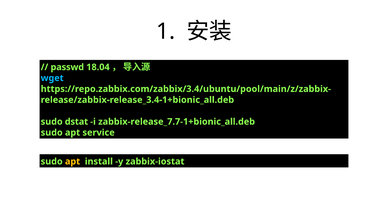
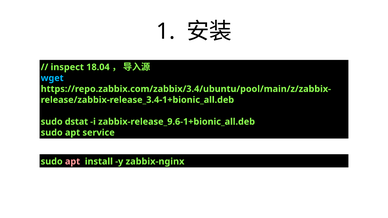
passwd: passwd -> inspect (67, 67)
zabbix-release_7.7-1+bionic_all.deb: zabbix-release_7.7-1+bionic_all.deb -> zabbix-release_9.6-1+bionic_all.deb (177, 122)
apt colour: yellow -> pink (73, 162)
zabbix-iostat: zabbix-iostat -> zabbix-nginx (155, 162)
